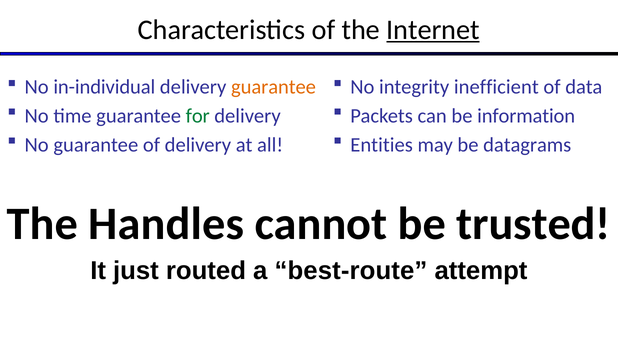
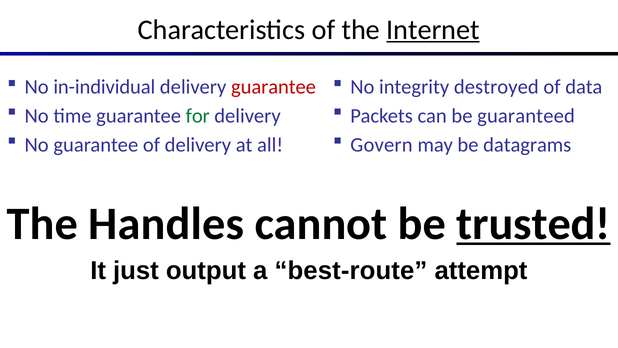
guarantee colour: orange -> red (274, 87)
inefficient: inefficient -> destroyed (496, 87)
information: information -> guaranteed (526, 116)
Entities: Entities -> Govern (382, 145)
trusted underline: none -> present (533, 223)
routed: routed -> output (206, 271)
